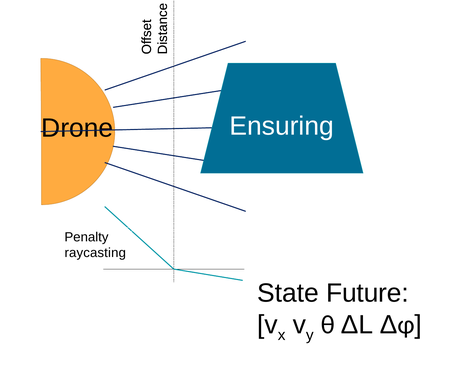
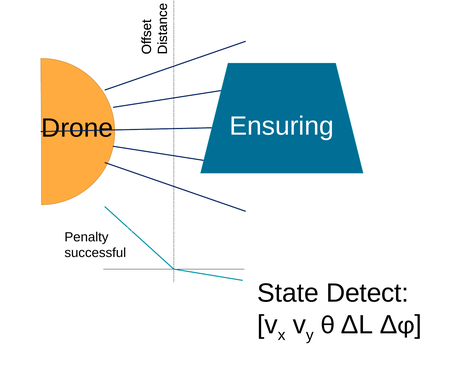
raycasting: raycasting -> successful (95, 253)
Future: Future -> Detect (367, 293)
